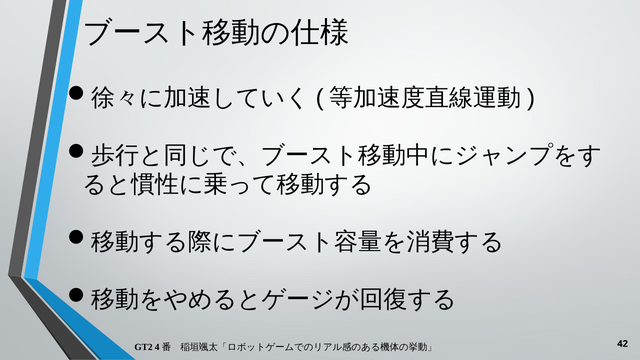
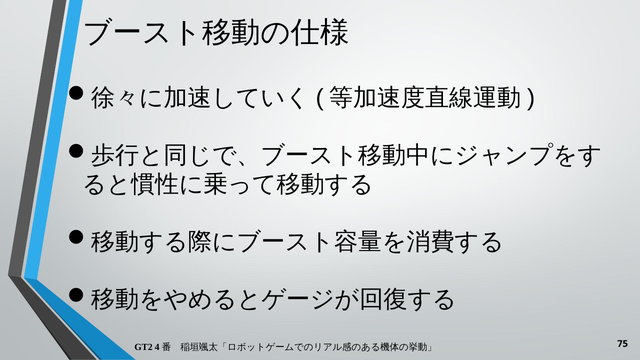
42: 42 -> 75 (623, 344)
